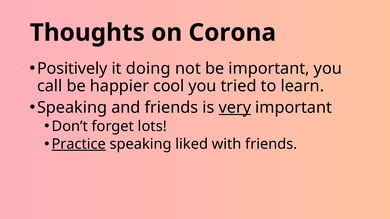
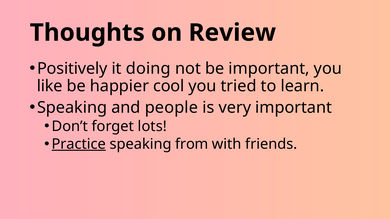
Corona: Corona -> Review (232, 33)
call: call -> like (50, 86)
and friends: friends -> people (171, 108)
very underline: present -> none (235, 108)
liked: liked -> from (192, 144)
